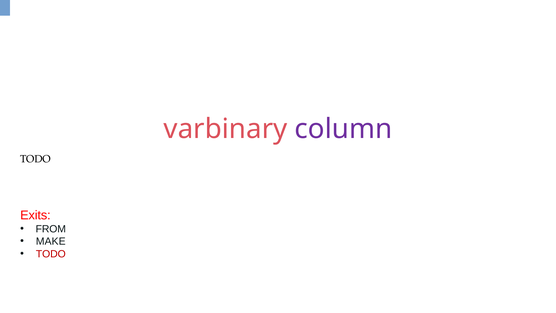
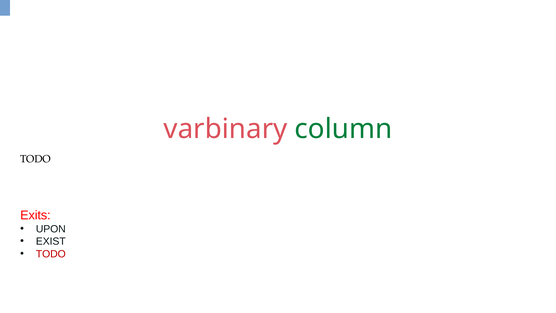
column colour: purple -> green (343, 129)
FROM: FROM -> UPON (51, 229)
MAKE: MAKE -> EXIST (51, 241)
